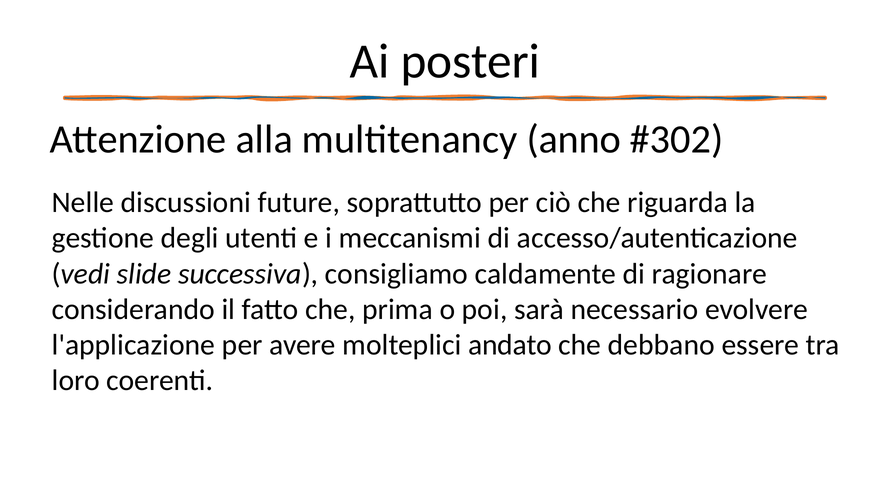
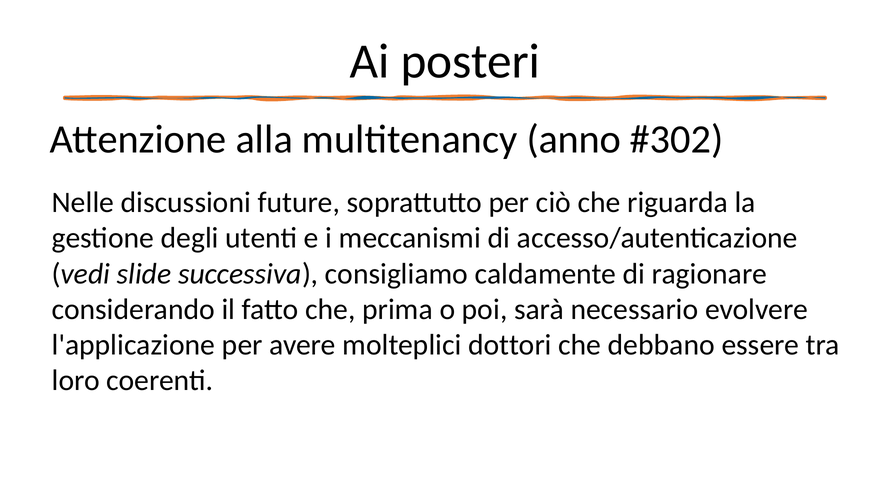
andato: andato -> dottori (510, 345)
